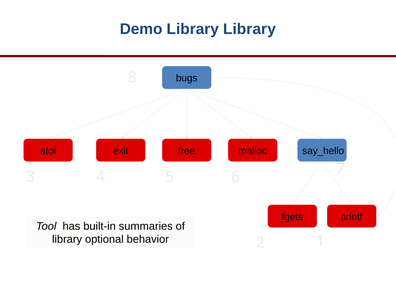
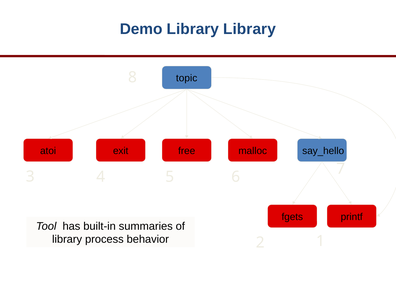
bugs: bugs -> topic (187, 78)
optional: optional -> process (104, 239)
